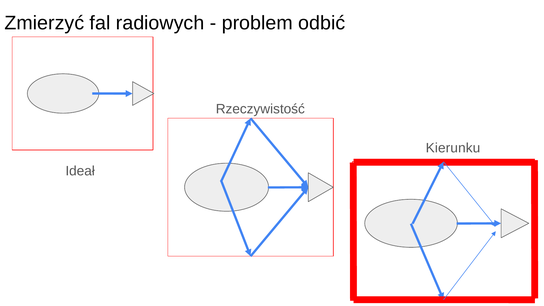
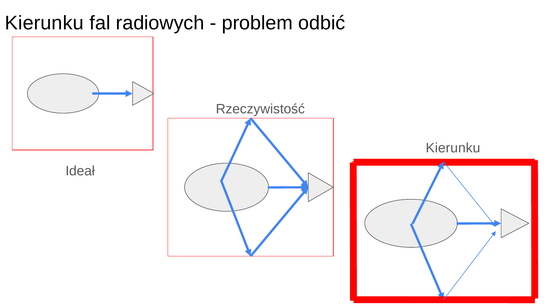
Zmierzyć: Zmierzyć -> Kierunku (44, 23)
